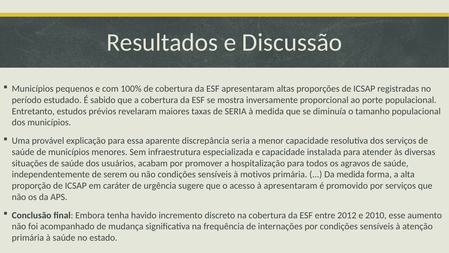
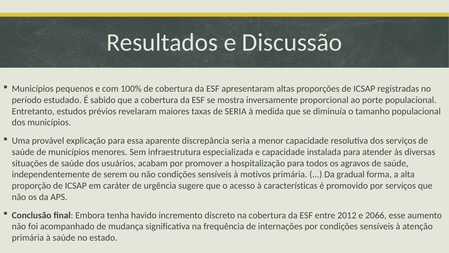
Da medida: medida -> gradual (351, 174)
à apresentaram: apresentaram -> características (291, 185)
2010: 2010 -> 2066 (376, 215)
